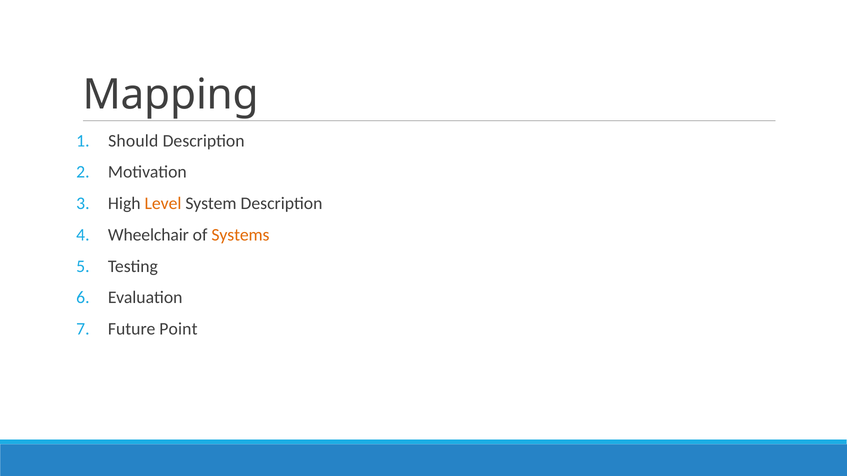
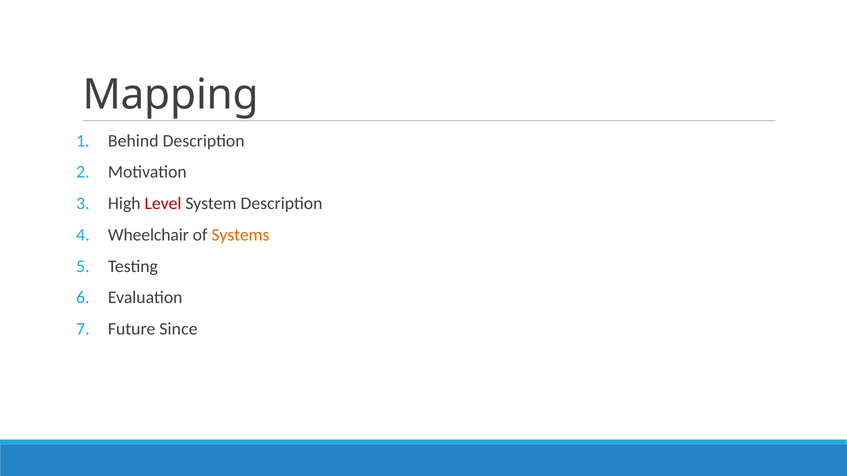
Should: Should -> Behind (133, 141)
Level colour: orange -> red (163, 204)
Point: Point -> Since (178, 329)
